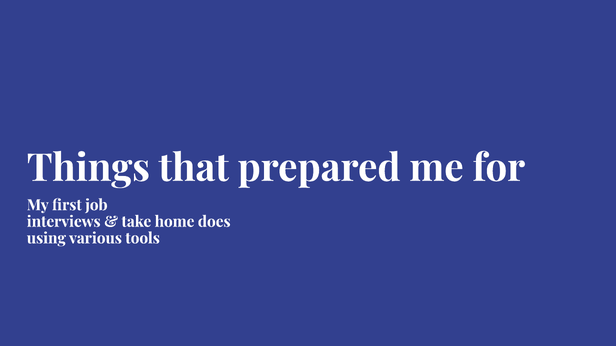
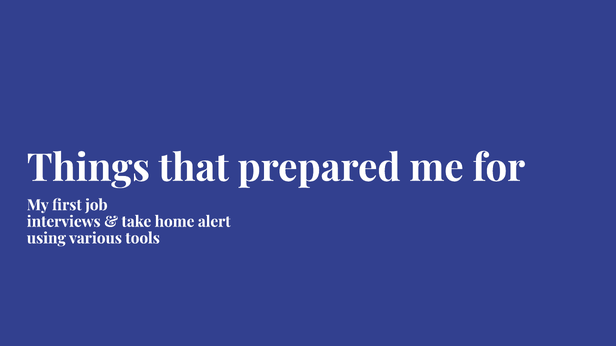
does: does -> alert (214, 222)
